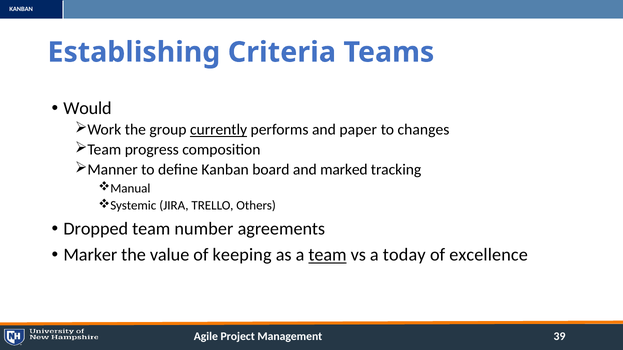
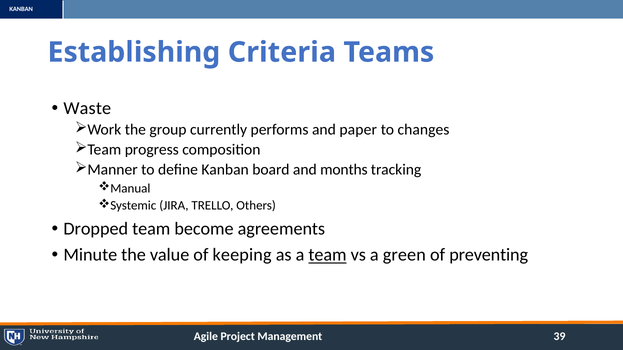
Would: Would -> Waste (87, 108)
currently underline: present -> none (219, 130)
marked: marked -> months (344, 170)
number: number -> become (204, 229)
Marker: Marker -> Minute (90, 255)
today: today -> green (404, 255)
excellence: excellence -> preventing (489, 255)
